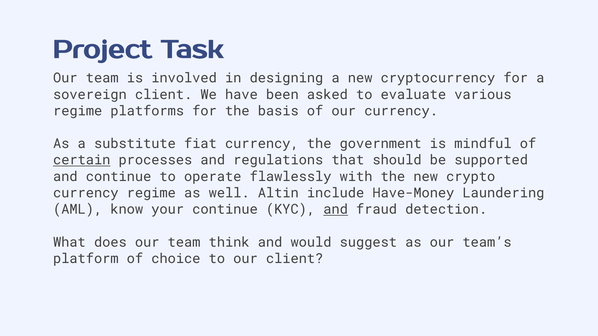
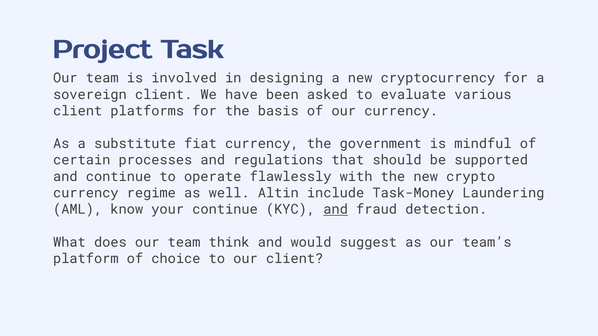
regime: regime -> client (78, 111)
certain underline: present -> none (82, 160)
Have-Money: Have-Money -> Task-Money (413, 193)
